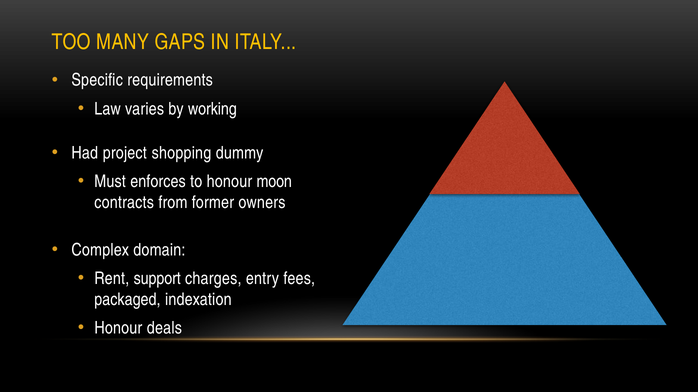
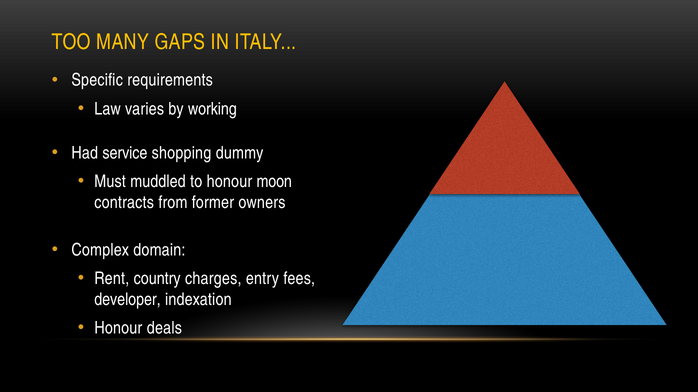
project: project -> service (125, 153)
enforces: enforces -> muddled (158, 182)
support: support -> country (157, 279)
packaged: packaged -> developer (127, 300)
